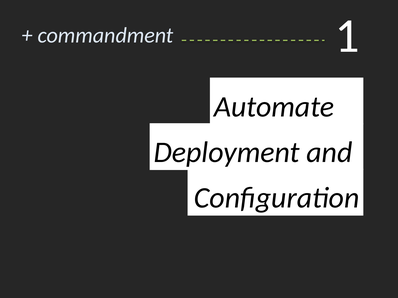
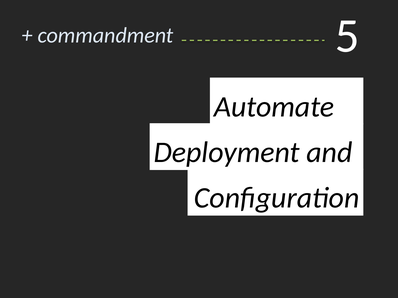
1: 1 -> 5 (347, 36)
